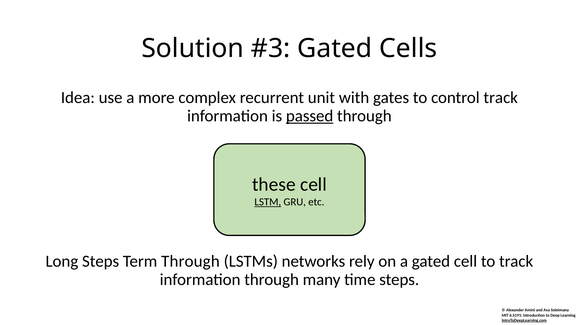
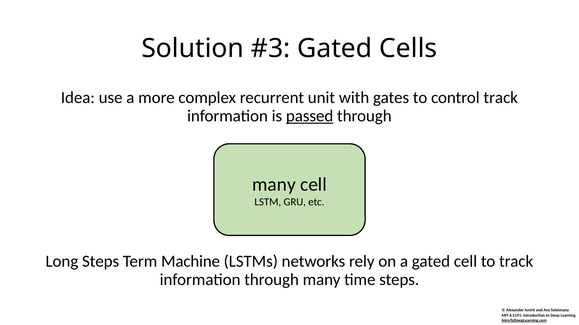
these: these -> many (274, 185)
LSTM underline: present -> none (268, 202)
Term Through: Through -> Machine (191, 262)
